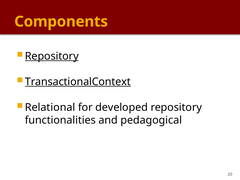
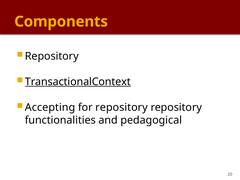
Repository underline: present -> none (52, 56)
Relational: Relational -> Accepting (50, 107)
for developed: developed -> repository (122, 107)
